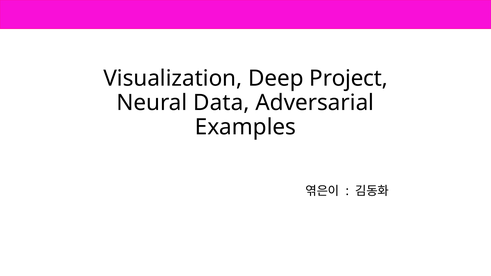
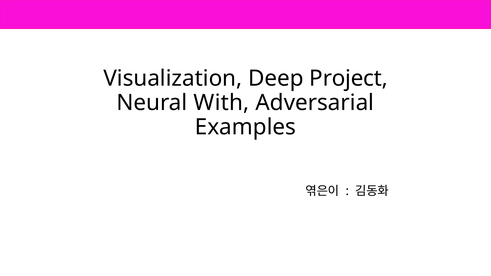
Data: Data -> With (221, 103)
